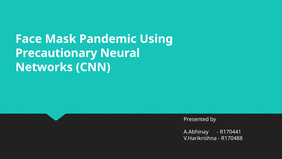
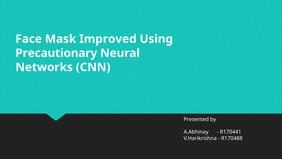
Pandemic: Pandemic -> Improved (108, 39)
